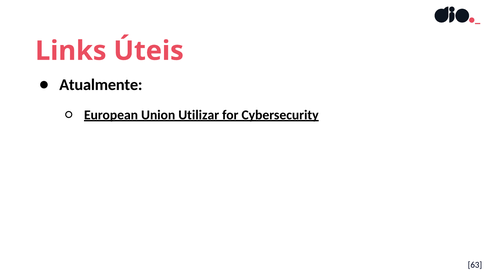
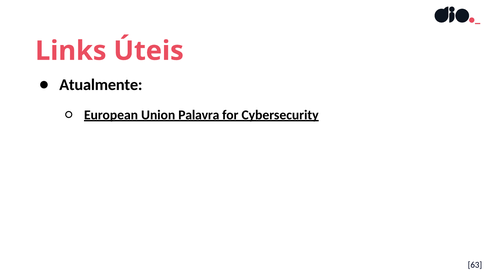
Utilizar: Utilizar -> Palavra (199, 115)
